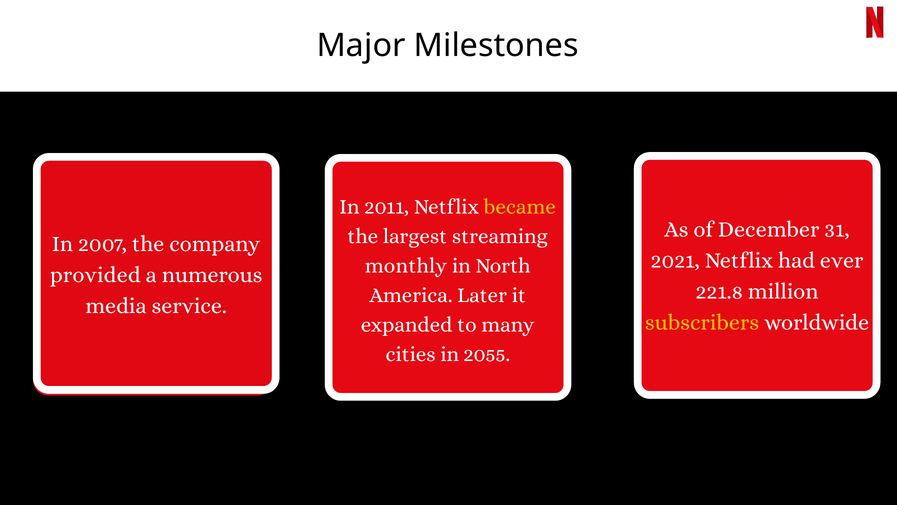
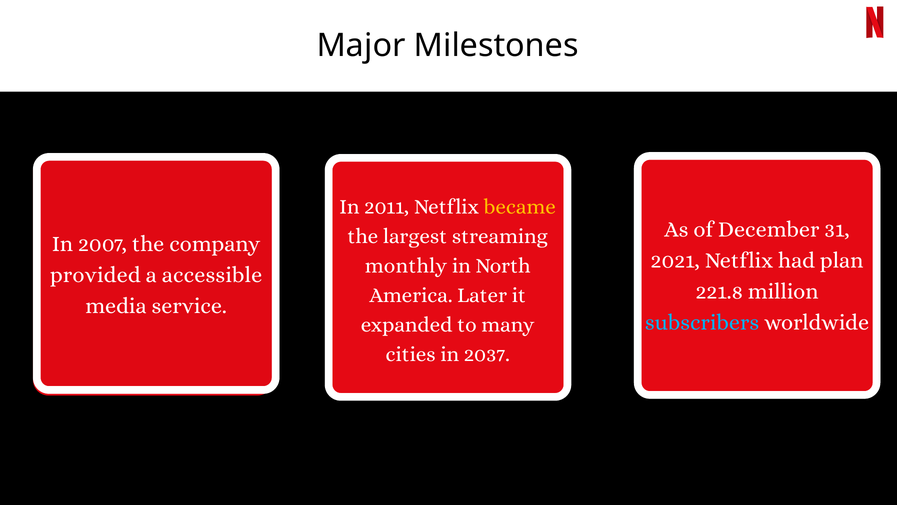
ever: ever -> plan (842, 260)
numerous: numerous -> accessible (212, 275)
subscribers colour: yellow -> light blue (702, 322)
2055: 2055 -> 2037 (487, 354)
